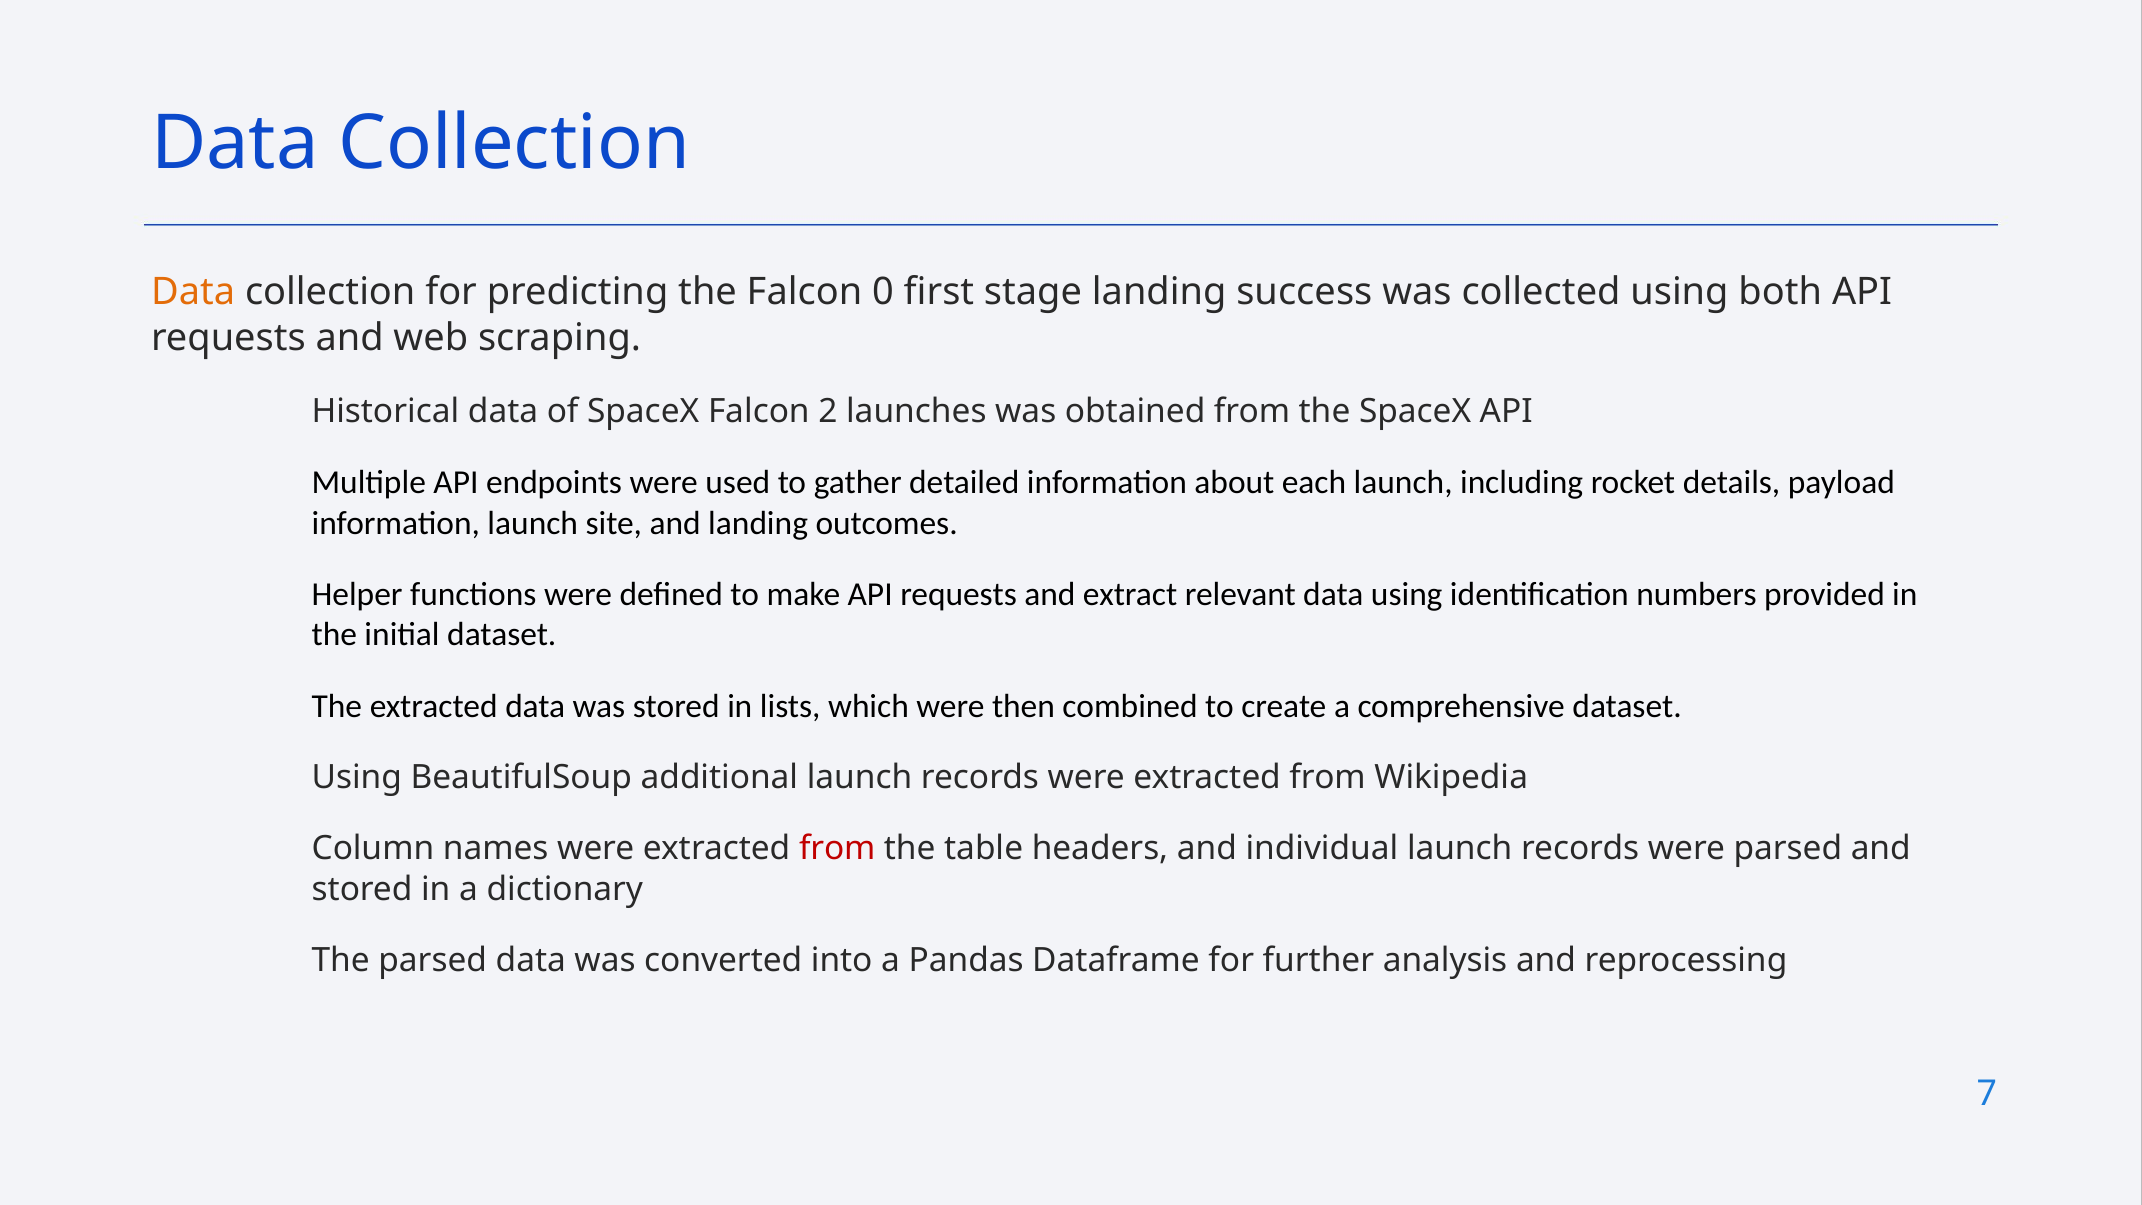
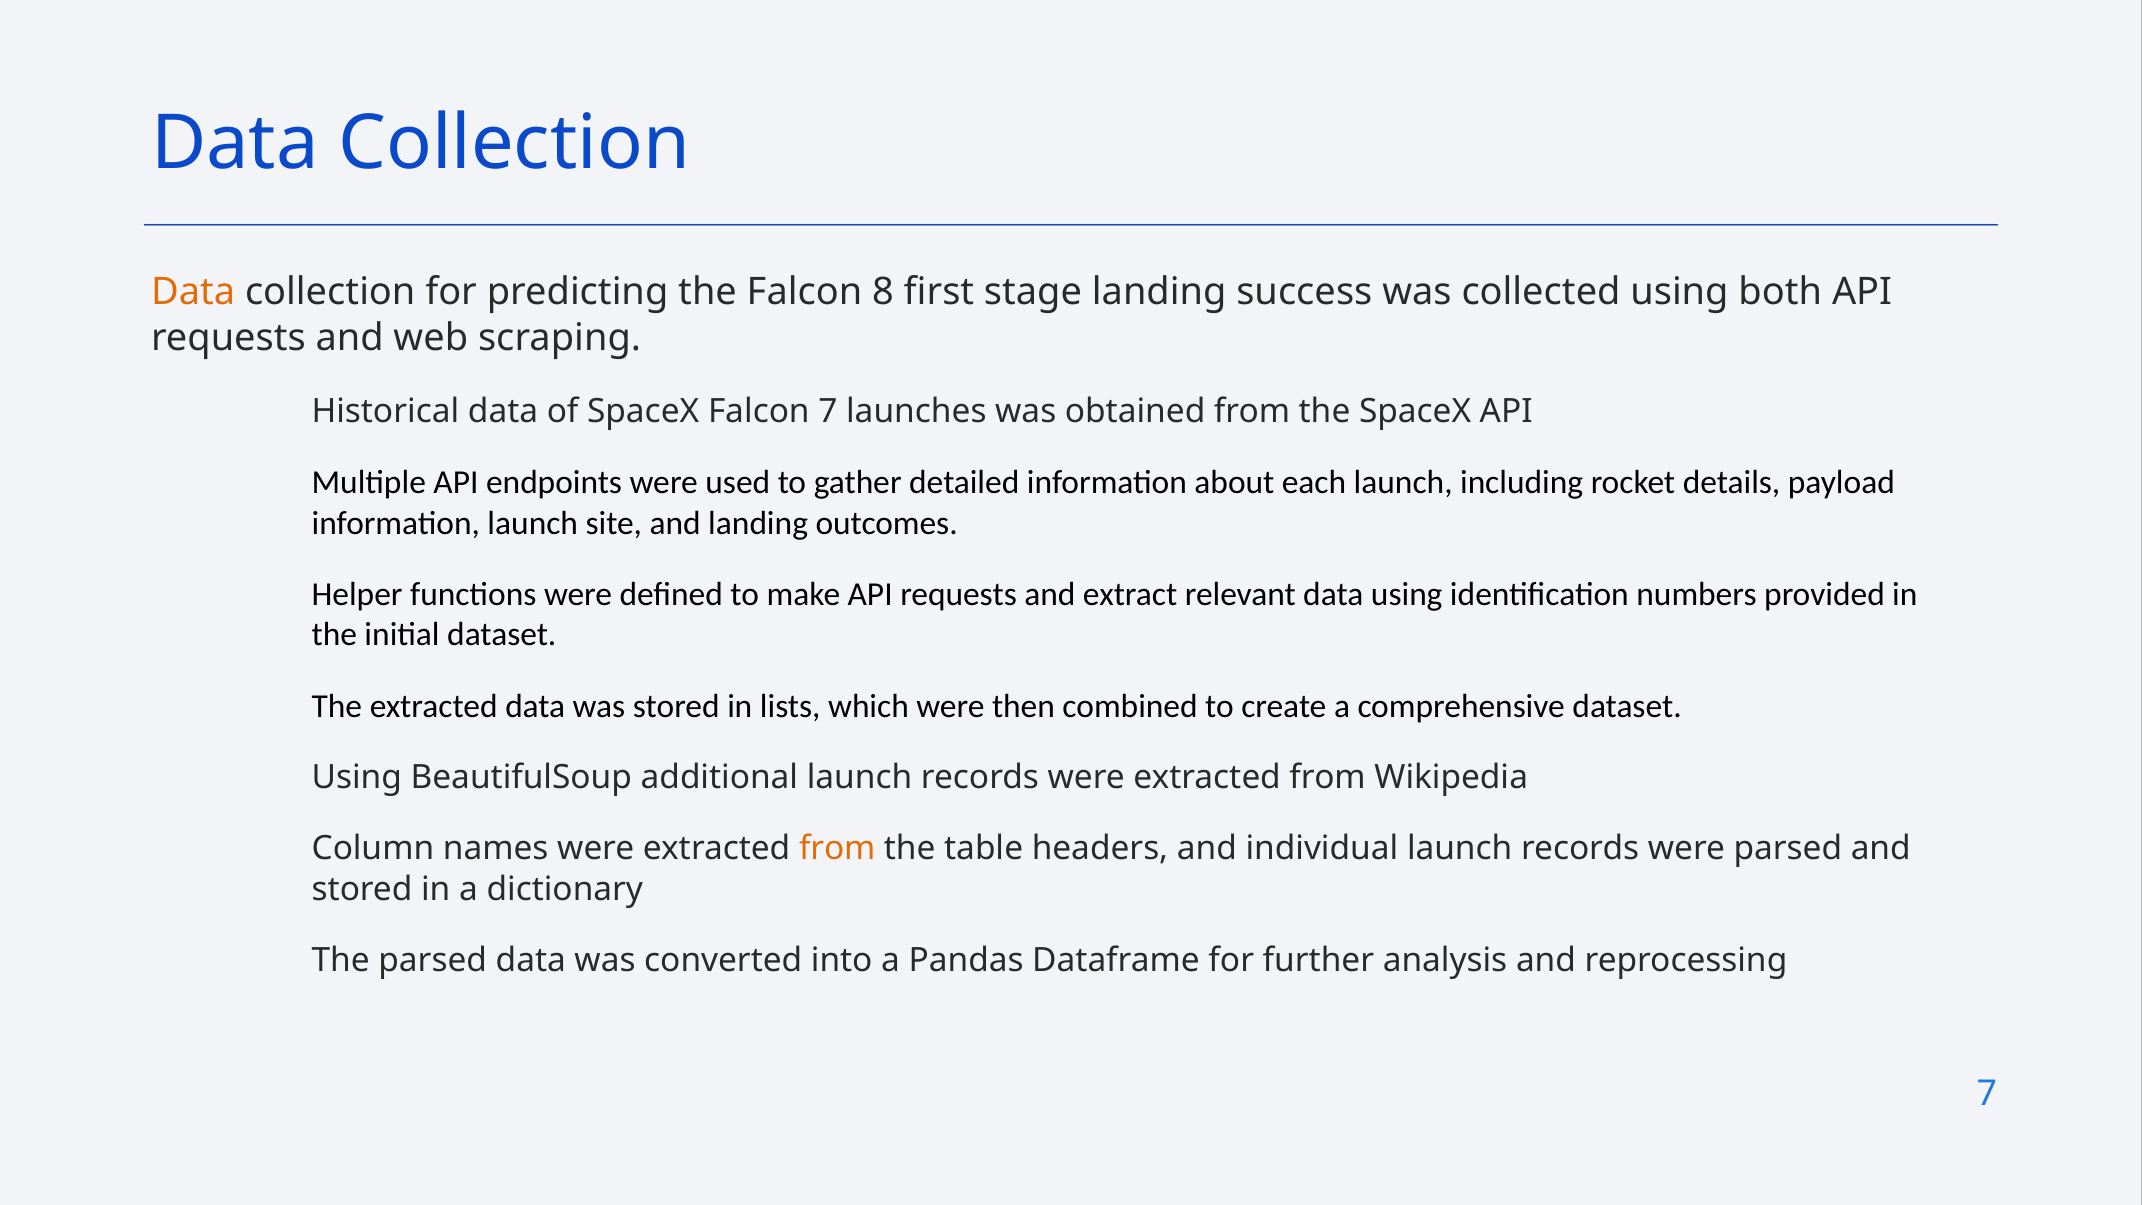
0: 0 -> 8 (883, 292)
Falcon 2: 2 -> 7 (828, 411)
from colour: red -> orange (837, 849)
